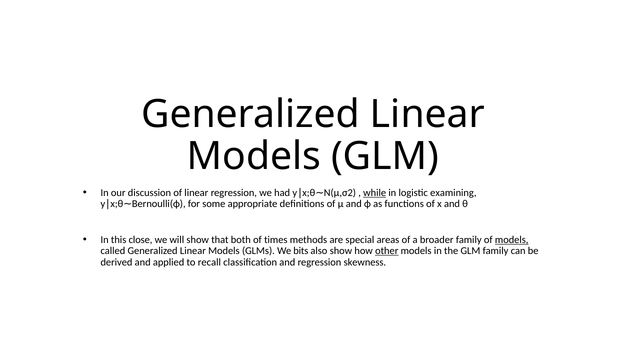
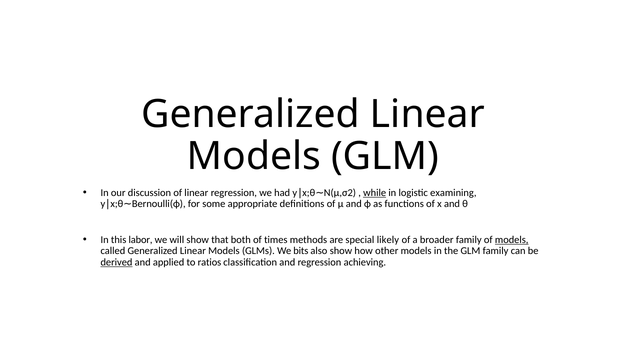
close: close -> labor (141, 240)
areas: areas -> likely (388, 240)
other underline: present -> none (387, 251)
derived underline: none -> present (116, 262)
recall: recall -> ratios (209, 262)
skewness: skewness -> achieving (365, 262)
